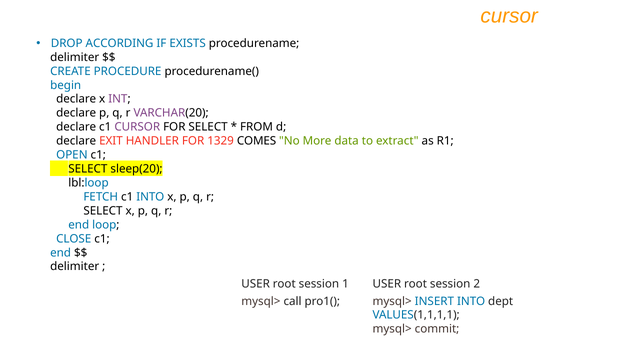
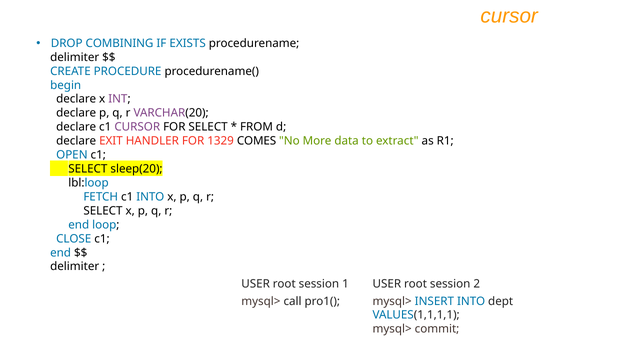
ACCORDING: ACCORDING -> COMBINING (120, 43)
